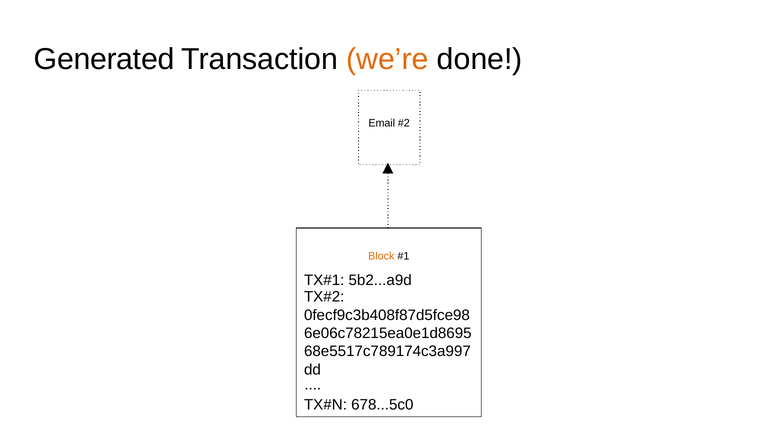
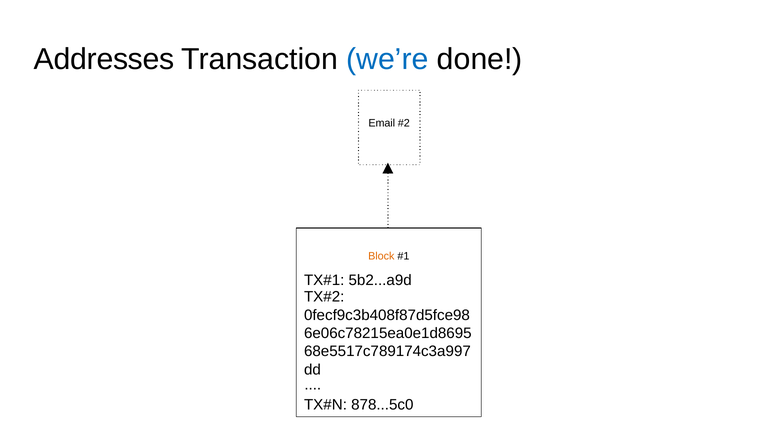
Generated: Generated -> Addresses (104, 59)
we’re colour: orange -> blue (387, 59)
678...5c0: 678...5c0 -> 878...5c0 (382, 405)
